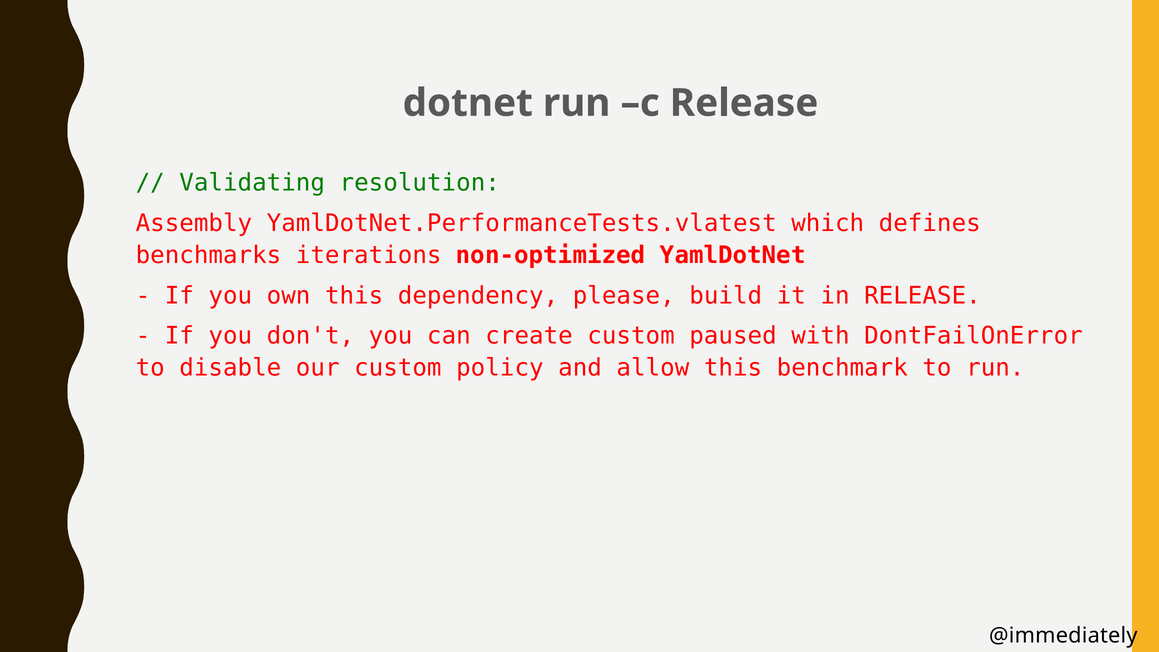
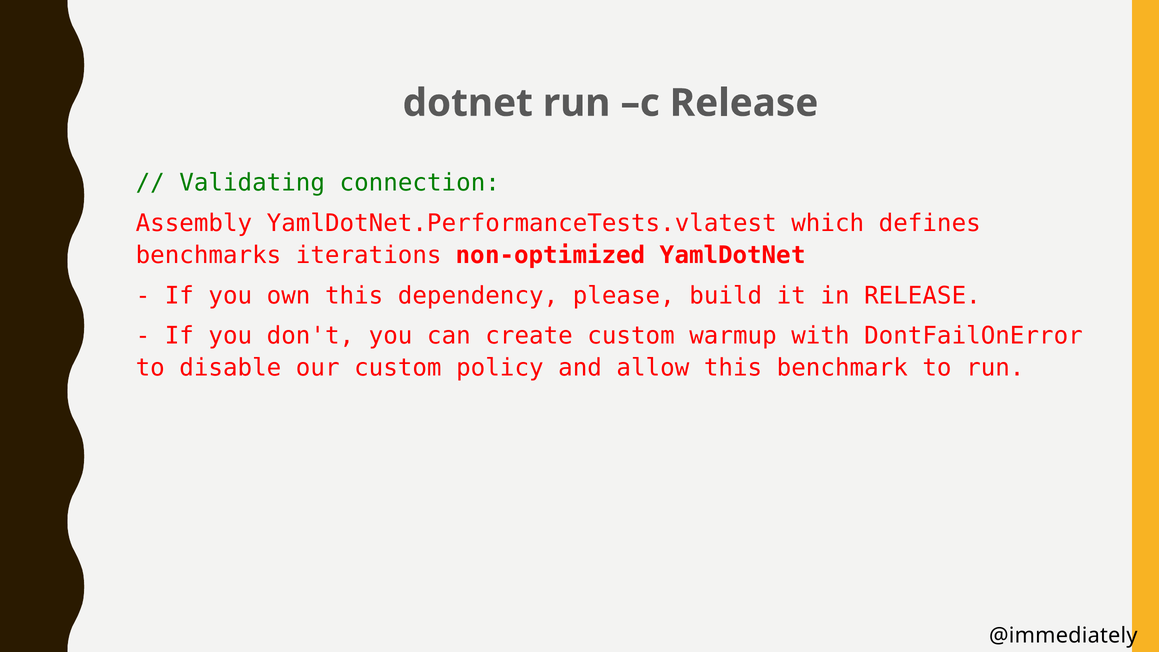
resolution: resolution -> connection (420, 183)
paused: paused -> warmup (733, 336)
